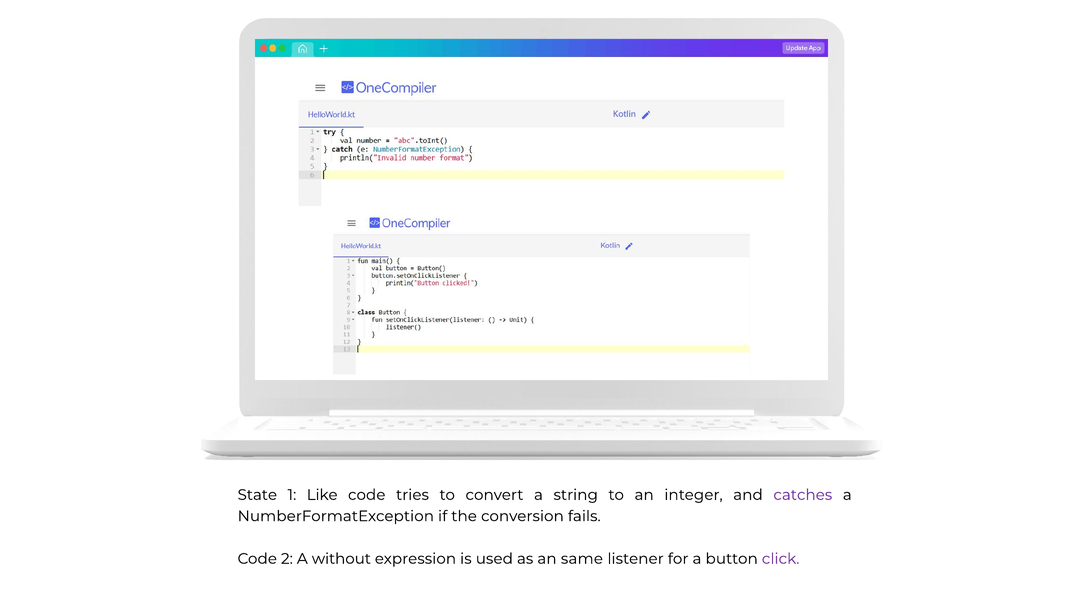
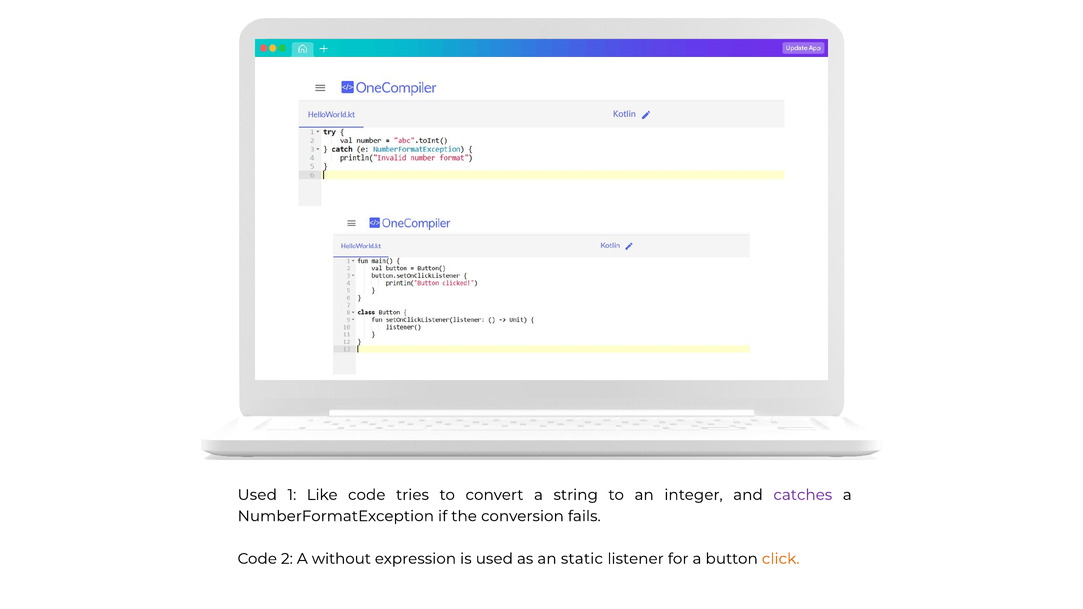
State: State -> Used (257, 495)
same: same -> static (582, 559)
click colour: purple -> orange (781, 559)
